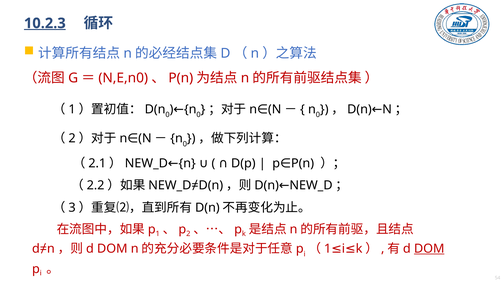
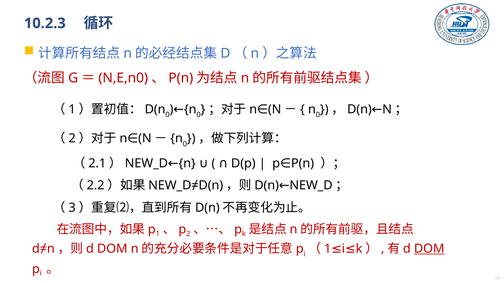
10.2.3 underline: present -> none (45, 23)
